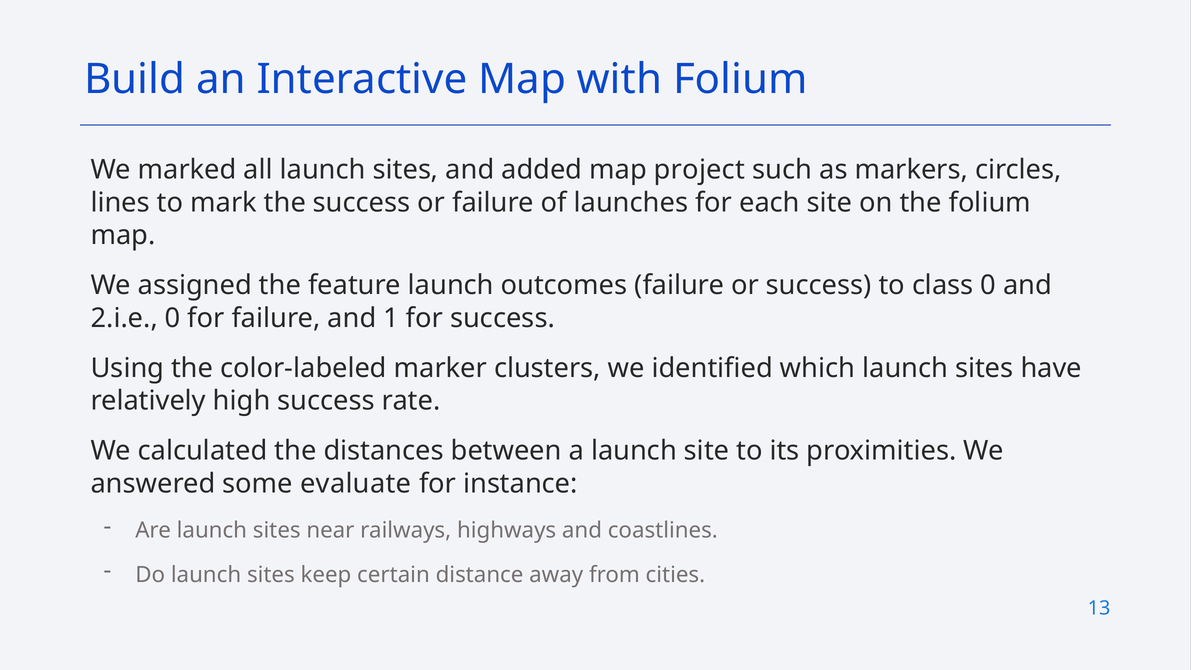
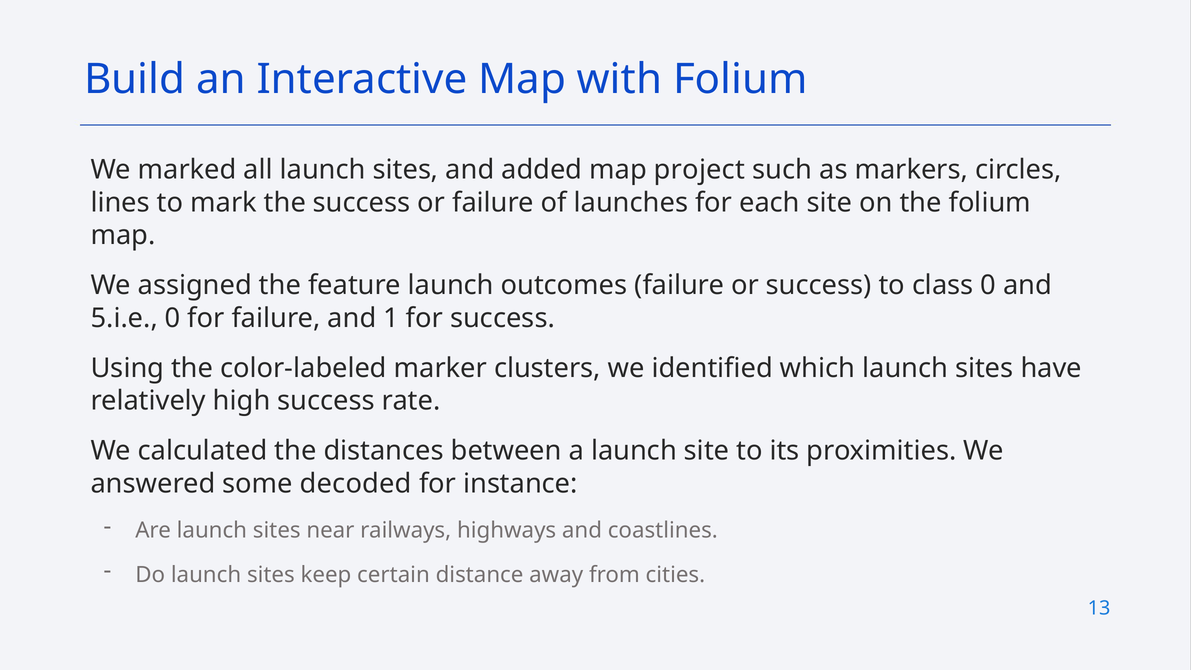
2.i.e: 2.i.e -> 5.i.e (124, 318)
evaluate: evaluate -> decoded (356, 484)
